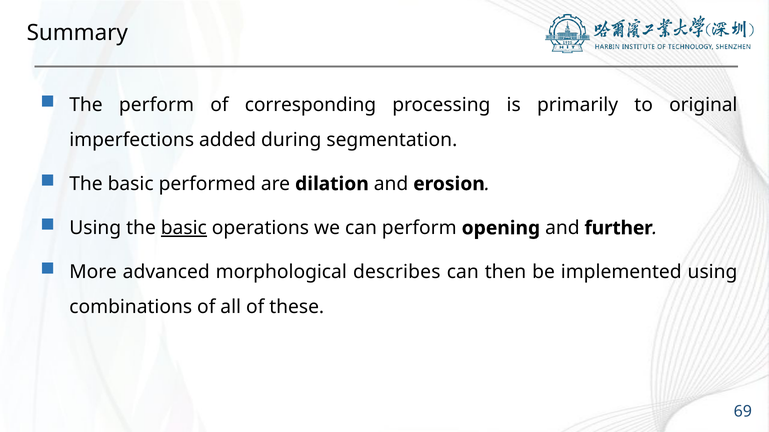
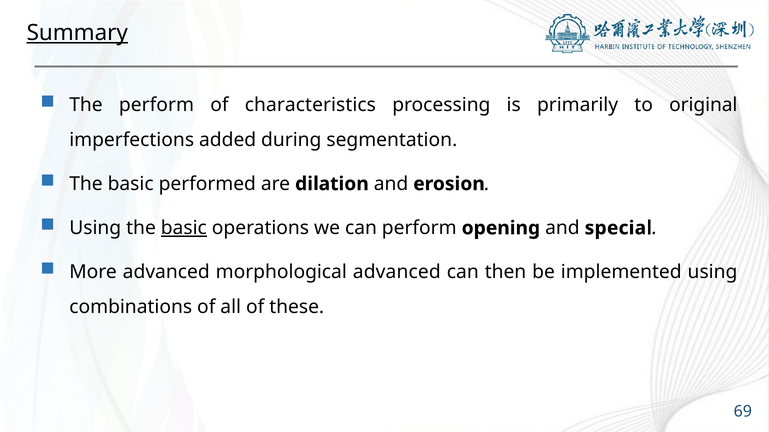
Summary underline: none -> present (77, 33)
corresponding: corresponding -> characteristics (310, 105)
further: further -> special (618, 228)
morphological describes: describes -> advanced (397, 273)
